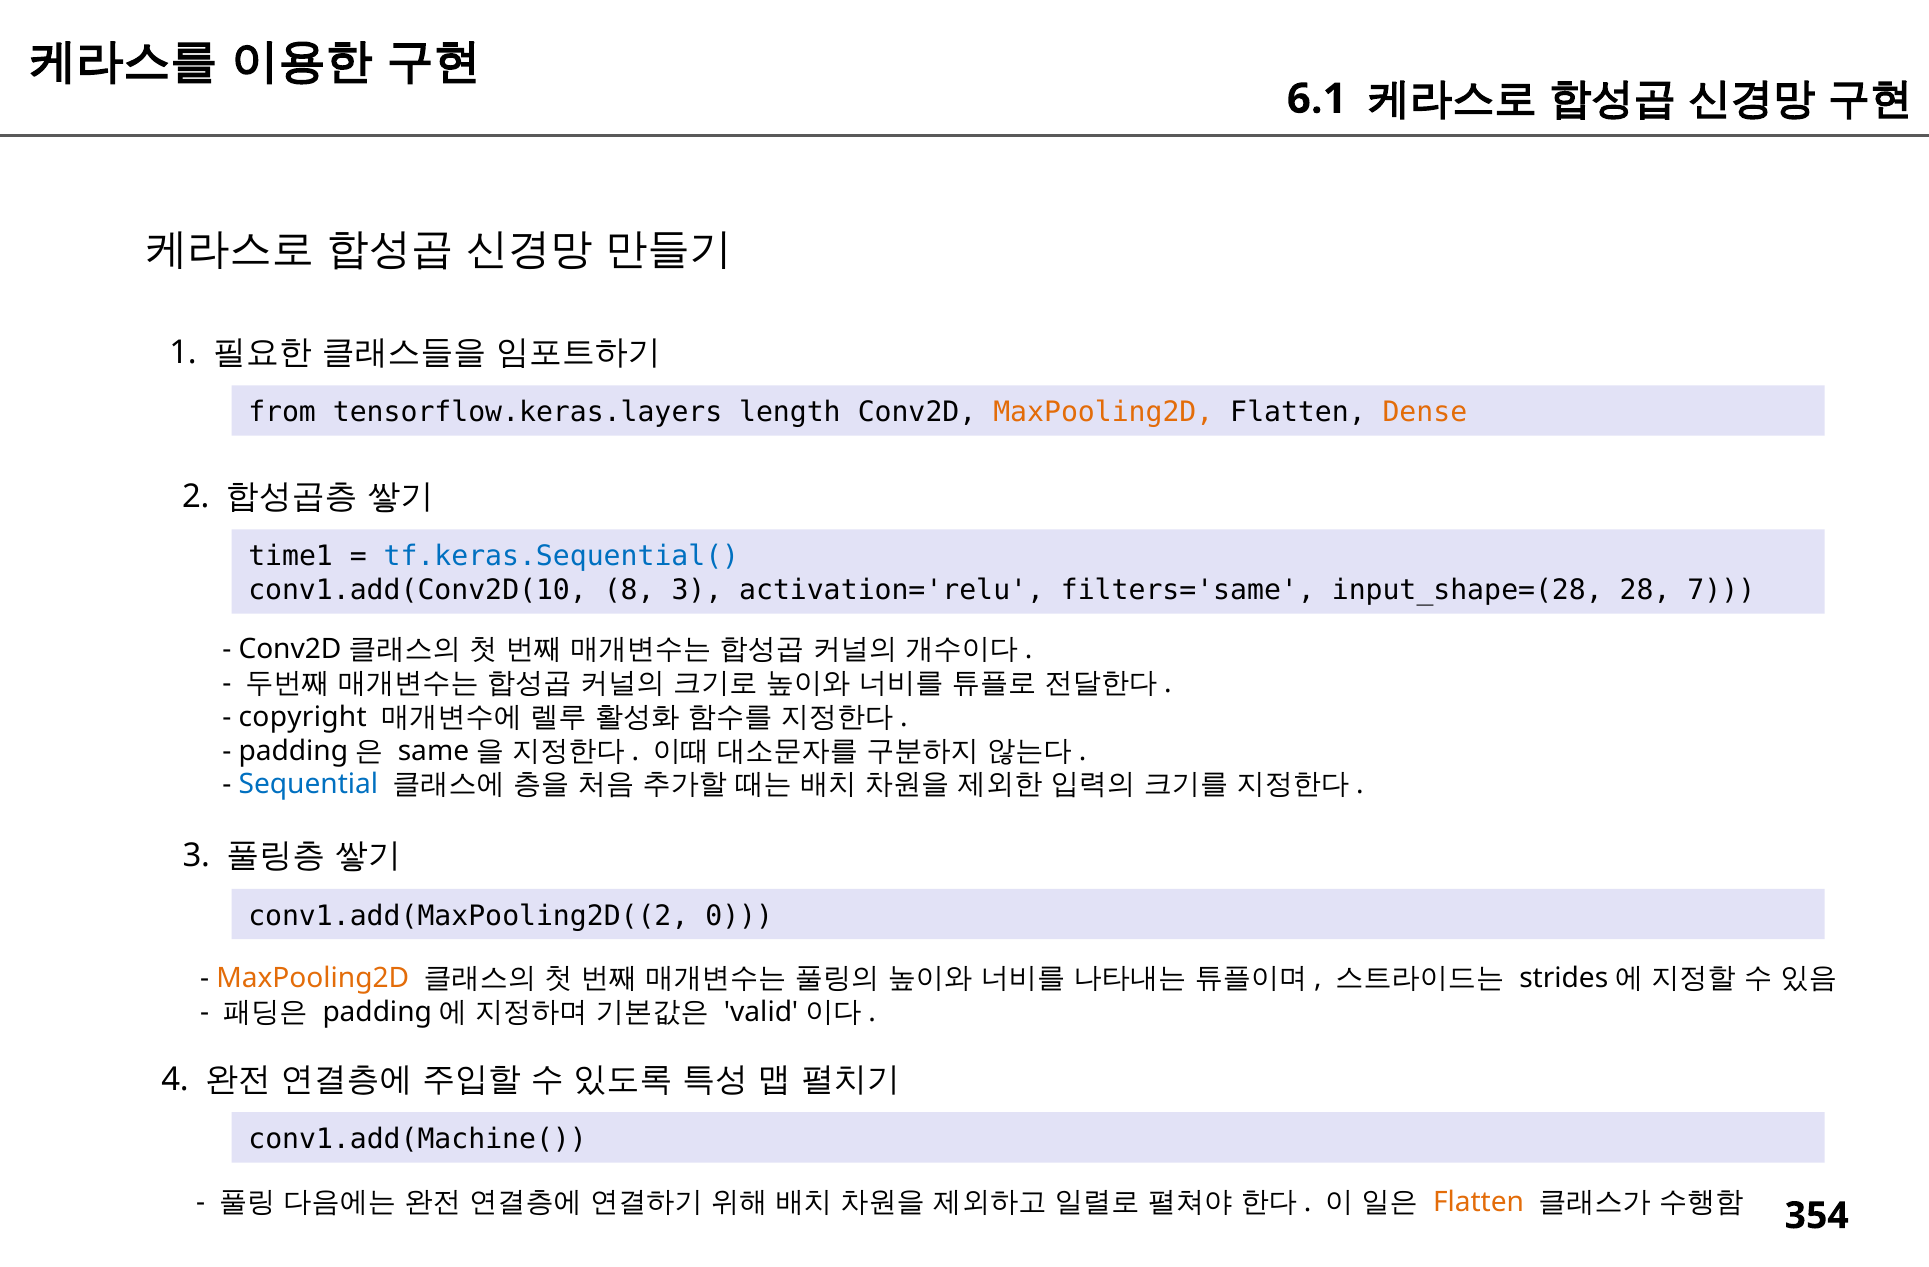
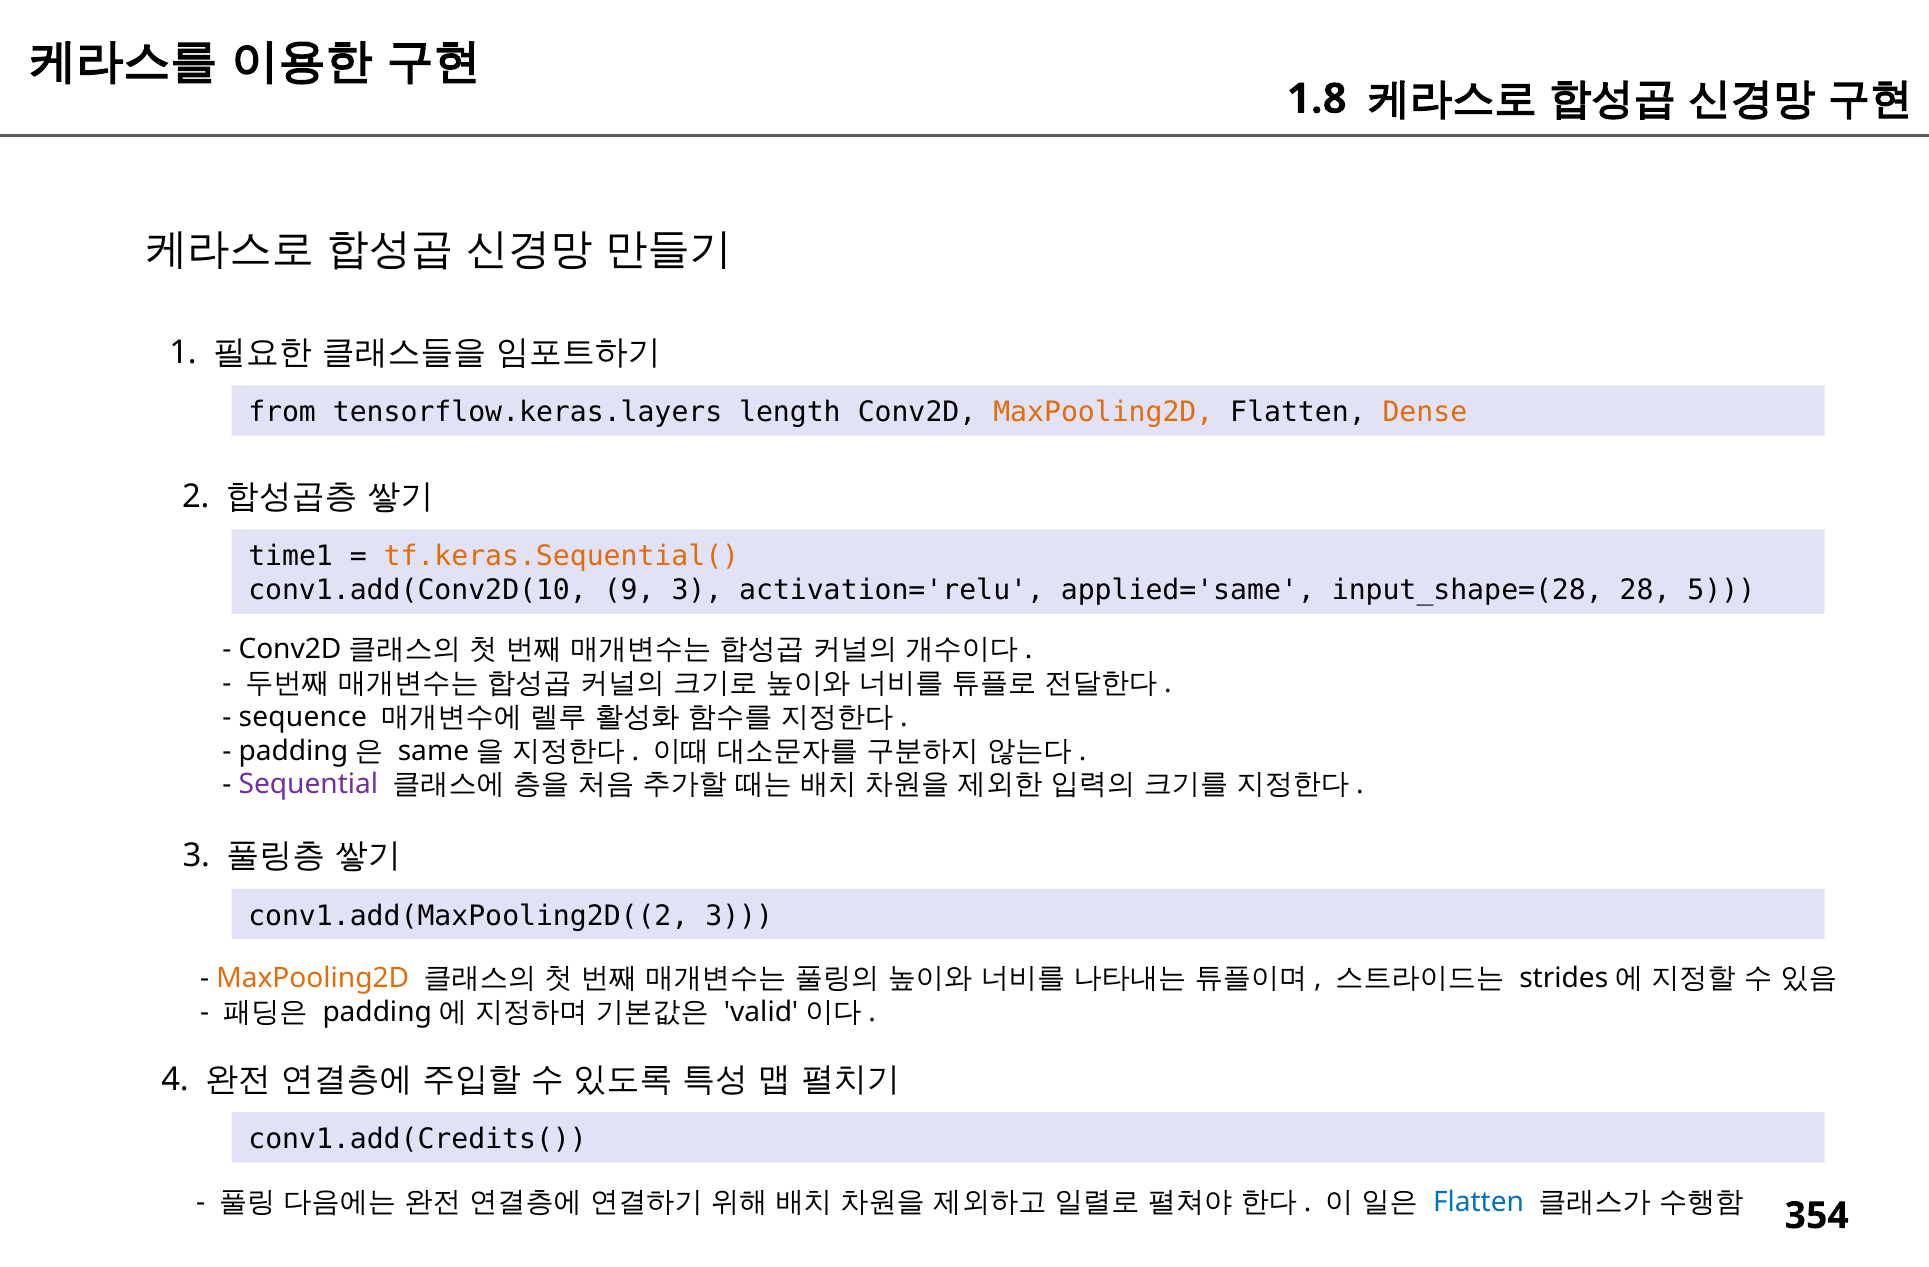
6.1: 6.1 -> 1.8 (1317, 99)
tf.keras.Sequential( colour: blue -> orange (561, 557)
8: 8 -> 9 (629, 590)
filters='same: filters='same -> applied='same (1188, 590)
7: 7 -> 5 (1721, 590)
copyright: copyright -> sequence (303, 717)
Sequential colour: blue -> purple (308, 785)
conv1.add(MaxPooling2D((2 0: 0 -> 3 (739, 916)
conv1.add(Machine(: conv1.add(Machine( -> conv1.add(Credits( (418, 1139)
Flatten colour: orange -> blue (1479, 1202)
